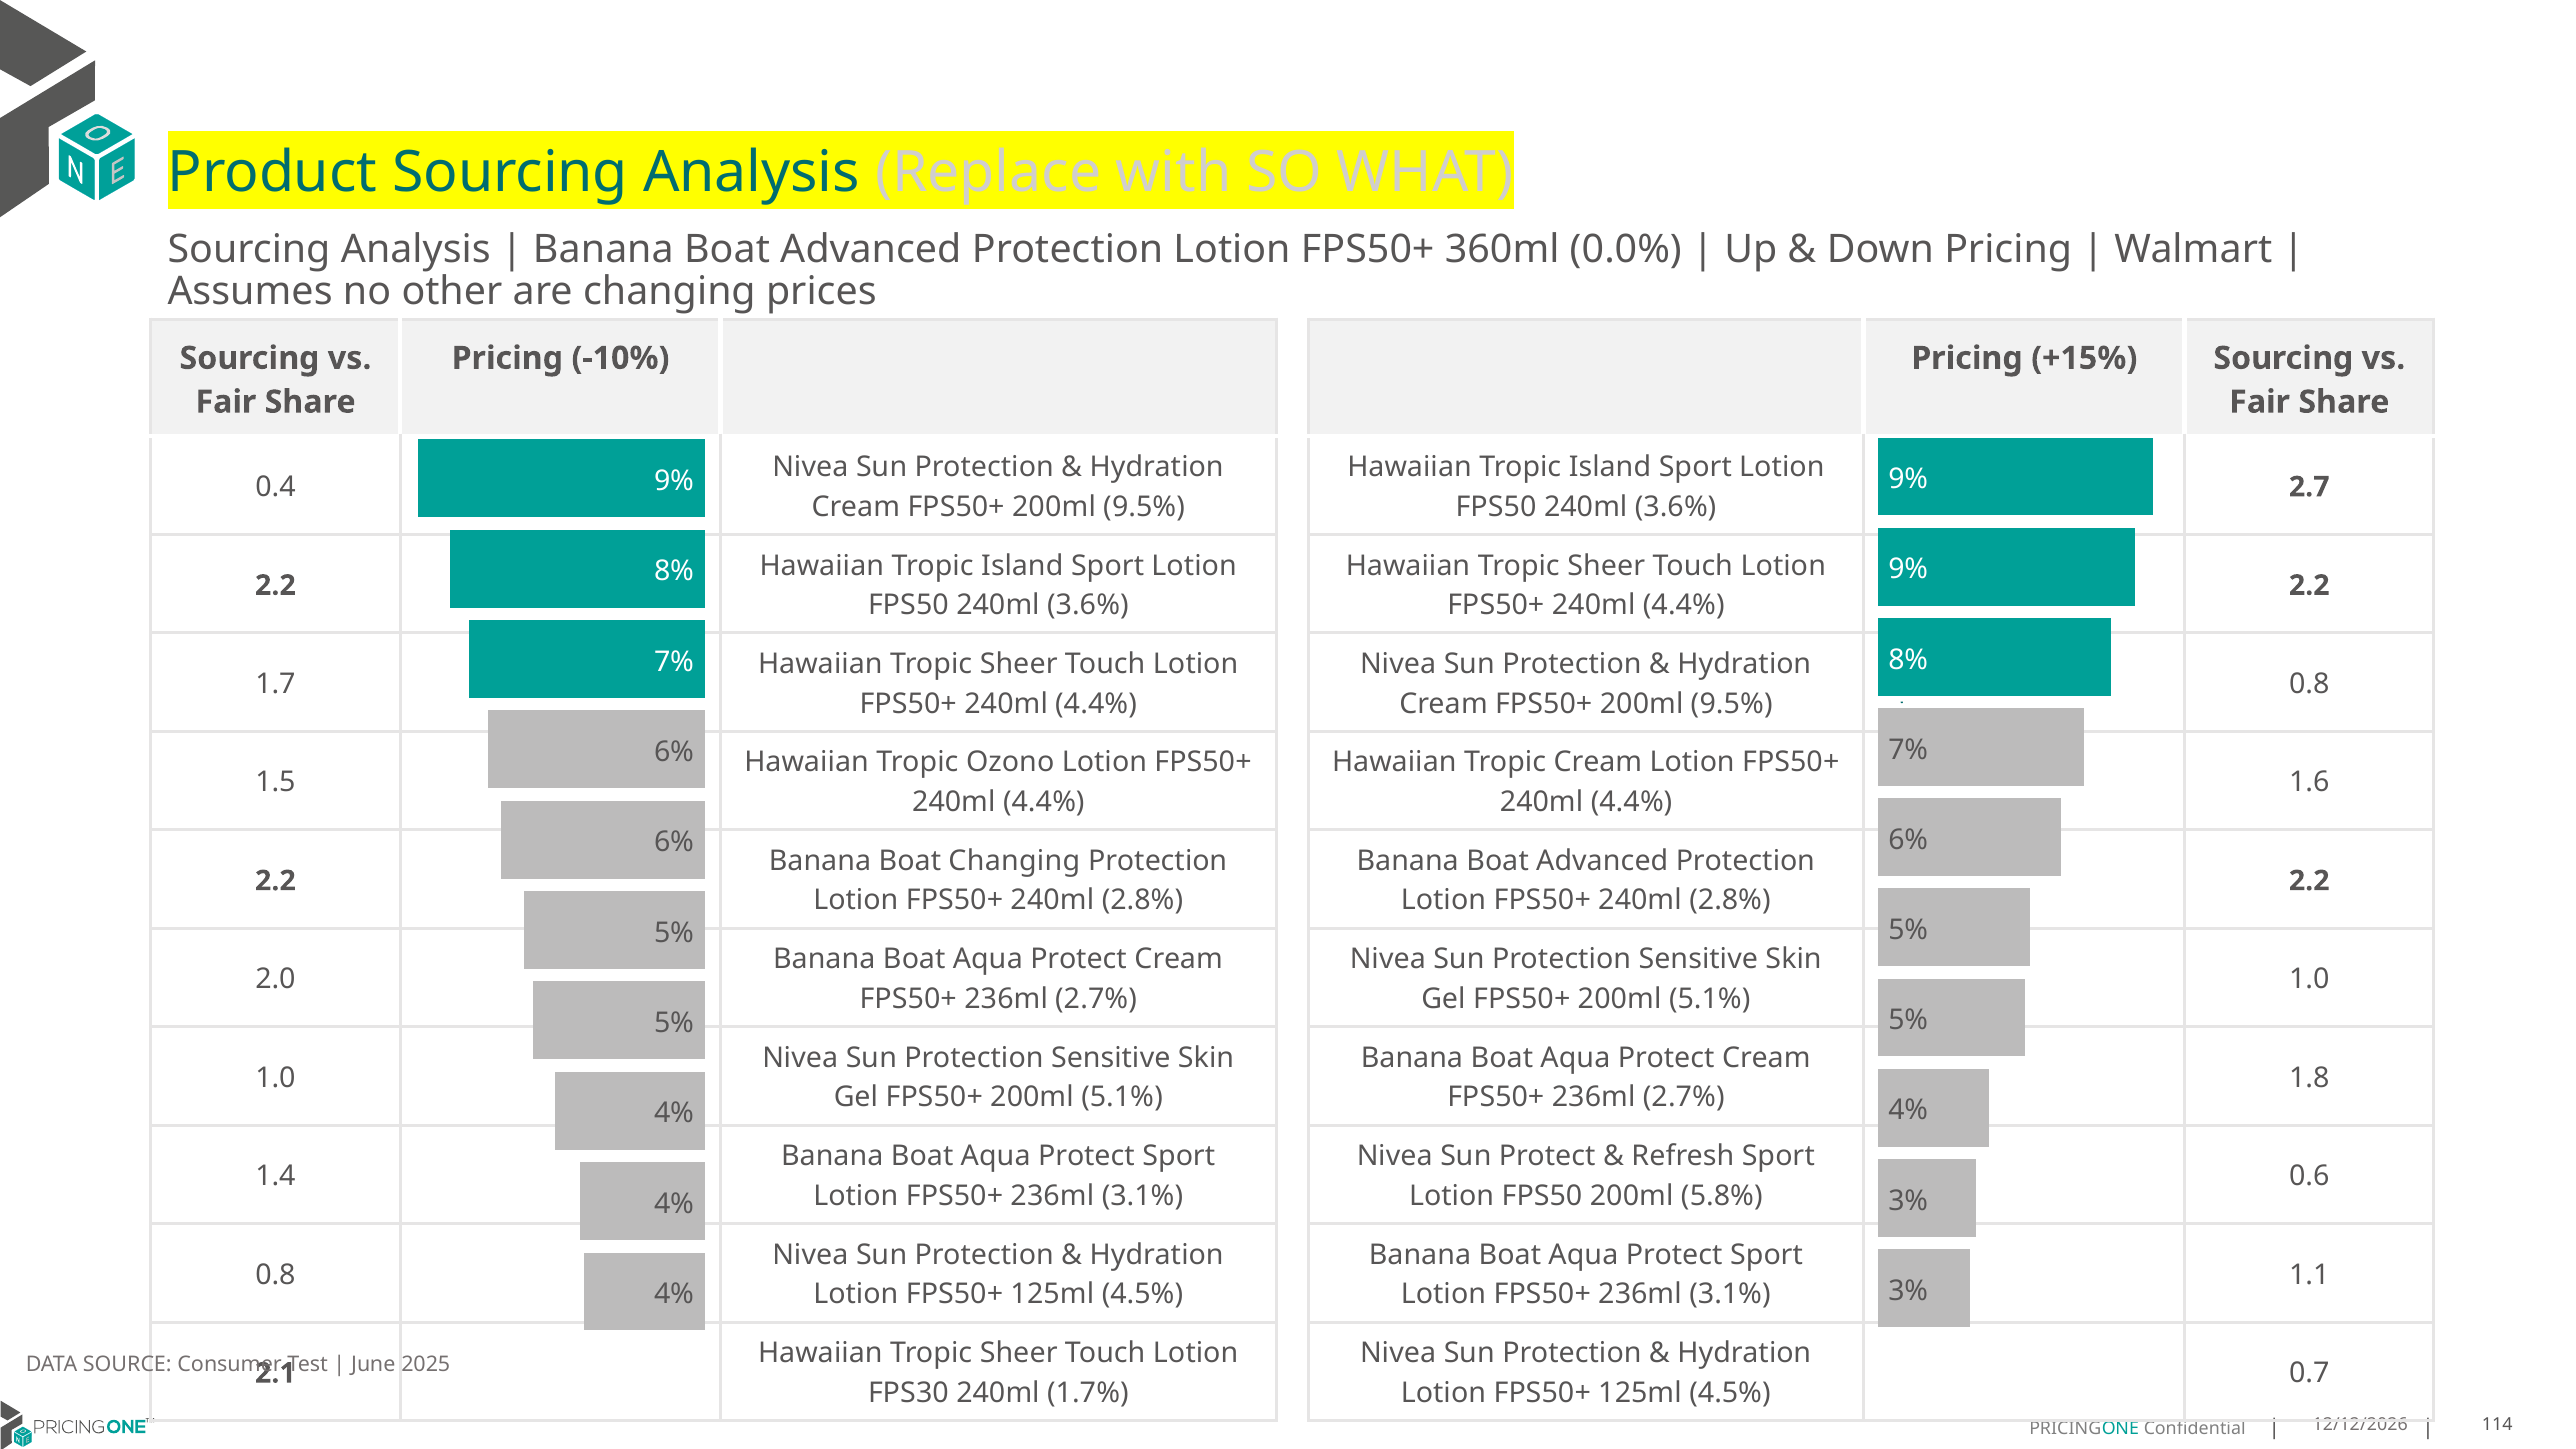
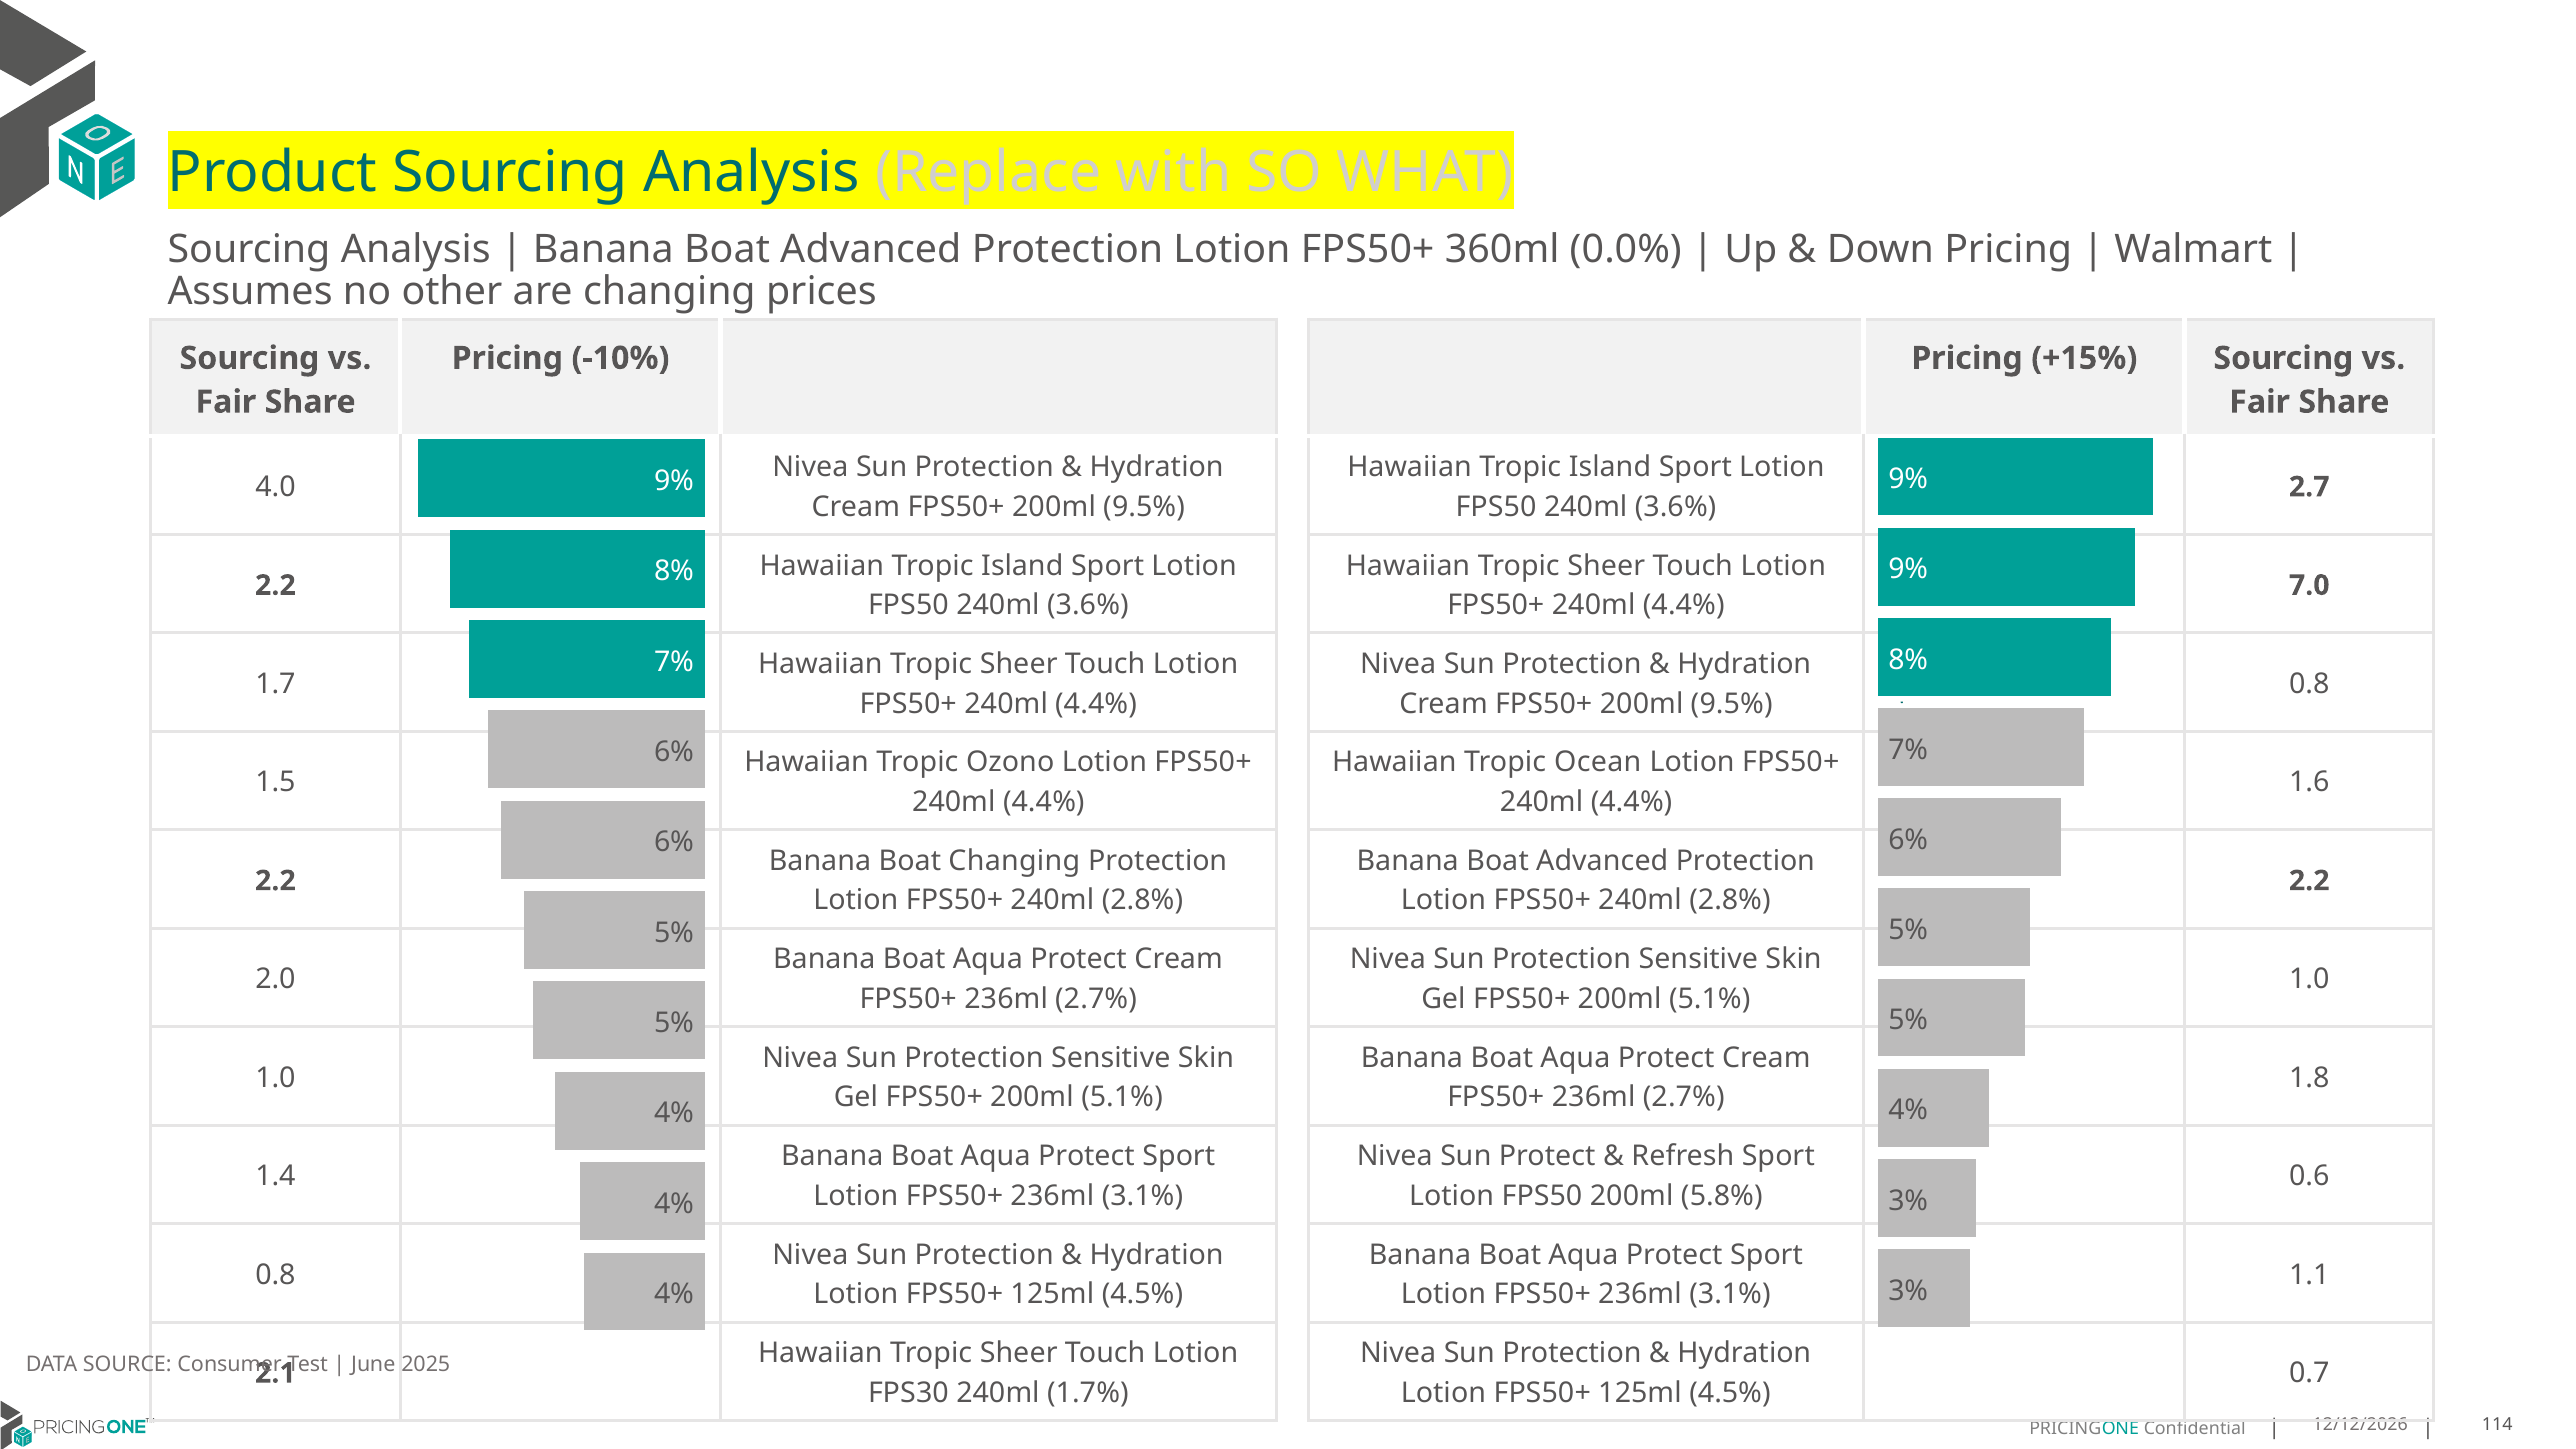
0.4: 0.4 -> 4.0 (275, 487)
2.2: 2.2 -> 7.0 (2309, 585)
Tropic Cream: Cream -> Ocean (1598, 763)
